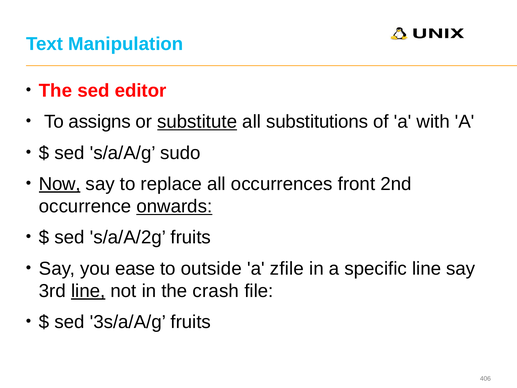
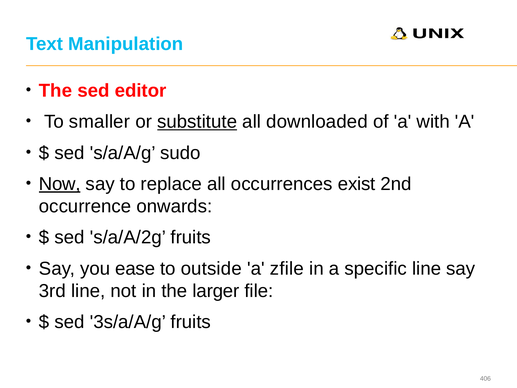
assigns: assigns -> smaller (100, 122)
substitutions: substitutions -> downloaded (317, 122)
front: front -> exist (357, 184)
onwards underline: present -> none (174, 206)
line underline: present -> none (88, 291)
crash: crash -> larger (216, 291)
